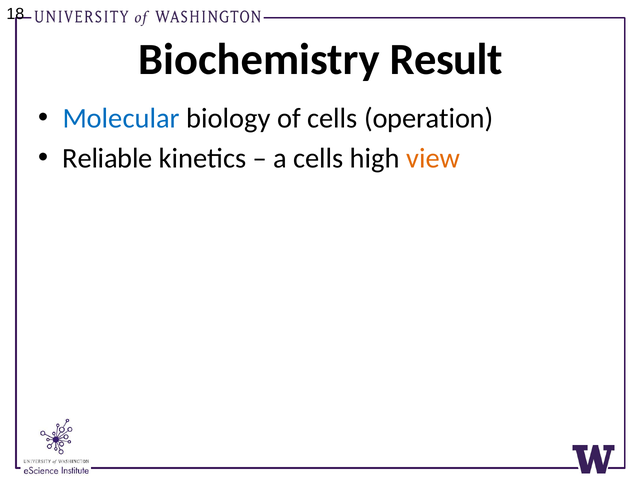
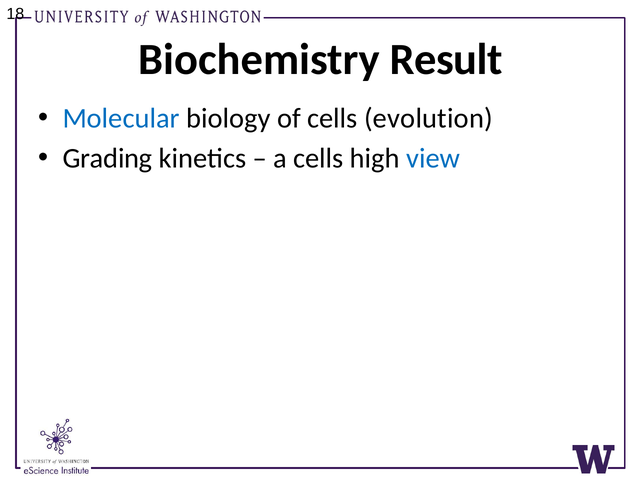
operation: operation -> evolution (429, 118)
Reliable: Reliable -> Grading (107, 158)
view colour: orange -> blue (433, 158)
